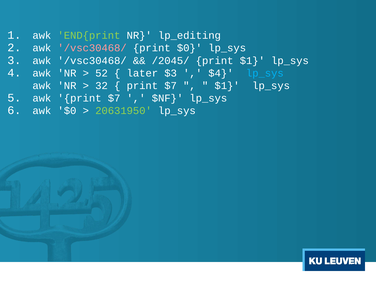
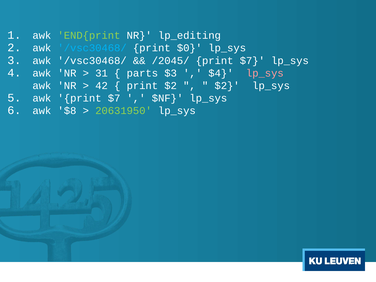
/vsc30468/ colour: pink -> light blue (92, 48)
/2045/ print $1: $1 -> $7 (252, 61)
52: 52 -> 31 (102, 73)
later: later -> parts (142, 73)
lp_sys colour: light blue -> pink (265, 73)
32: 32 -> 42 (102, 86)
$7: $7 -> $2 (171, 86)
$1: $1 -> $2 (227, 86)
awk $0: $0 -> $8 (67, 111)
